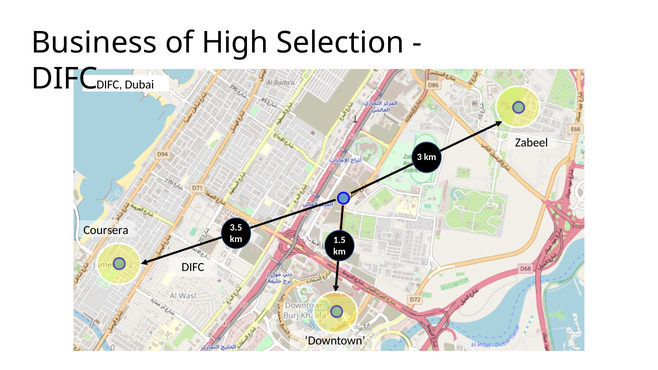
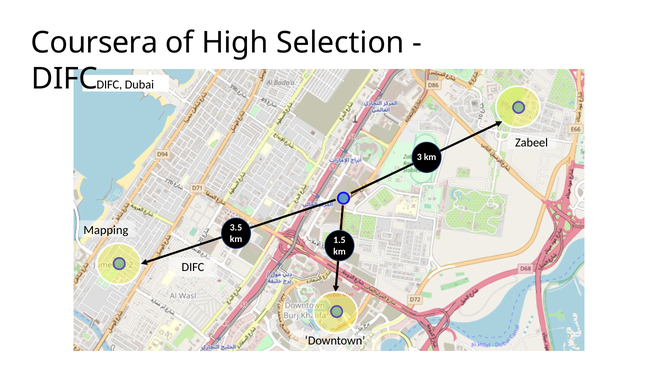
Business: Business -> Coursera (94, 43)
Coursera: Coursera -> Mapping (106, 230)
